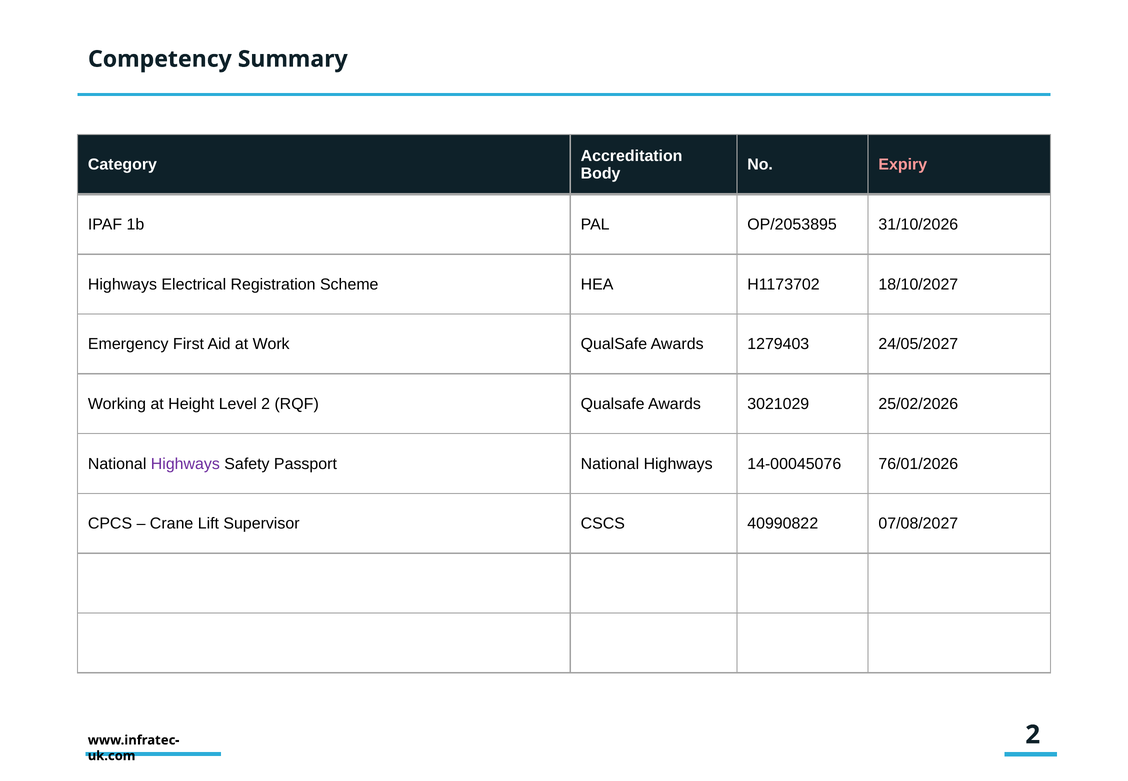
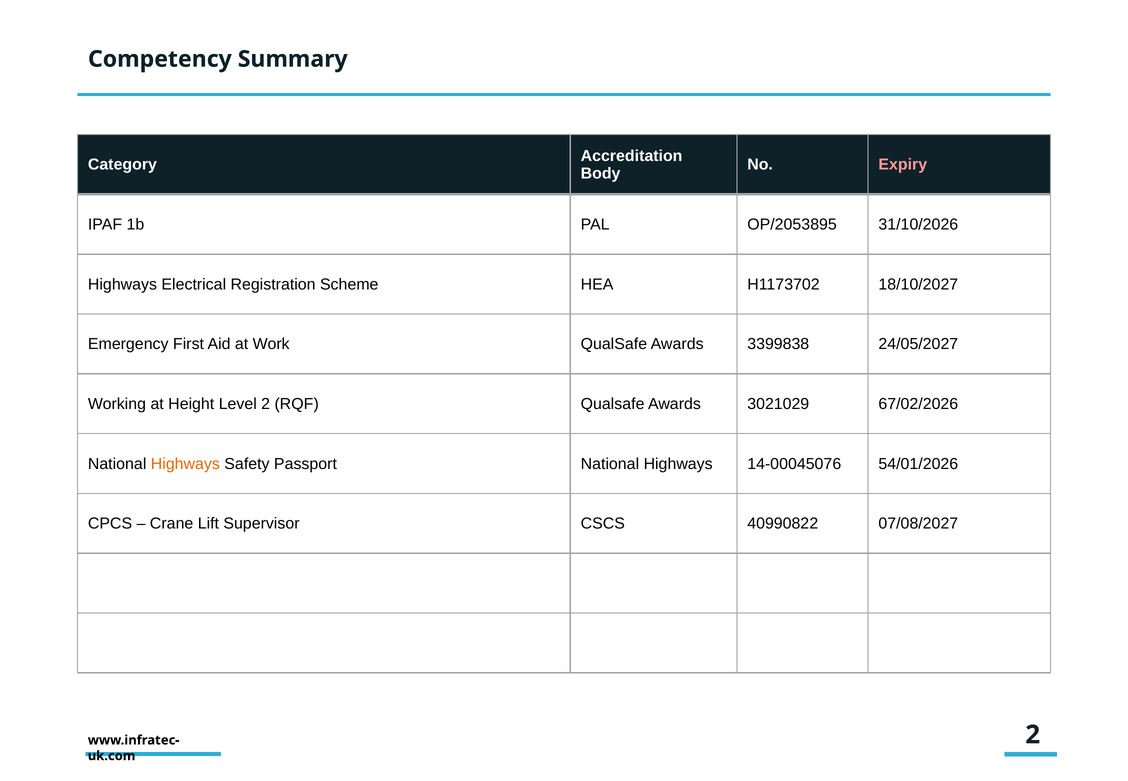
1279403: 1279403 -> 3399838 (778, 344)
25/02/2026: 25/02/2026 -> 67/02/2026 (918, 404)
Highways colour: purple -> orange (185, 464)
76/01/2026: 76/01/2026 -> 54/01/2026 (918, 464)
